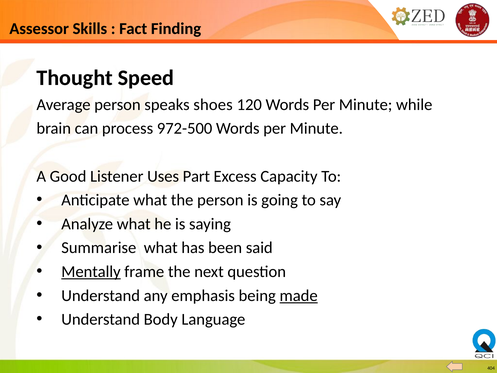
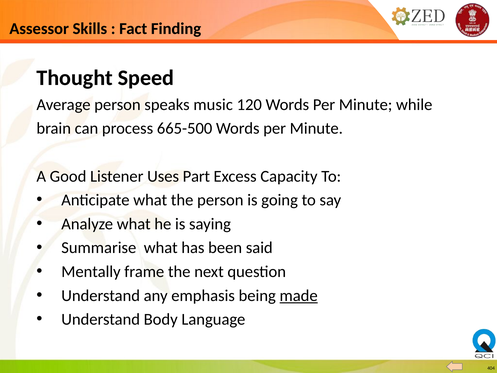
shoes: shoes -> music (213, 105)
972-500: 972-500 -> 665-500 (185, 128)
Mentally underline: present -> none (91, 272)
